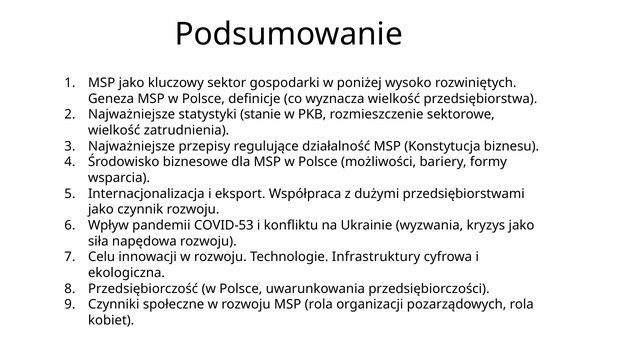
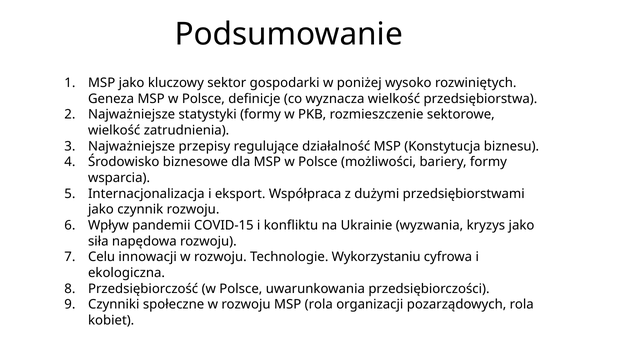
statystyki stanie: stanie -> formy (261, 114)
COVID-53: COVID-53 -> COVID-15 (224, 225)
Infrastruktury: Infrastruktury -> Wykorzystaniu (376, 257)
